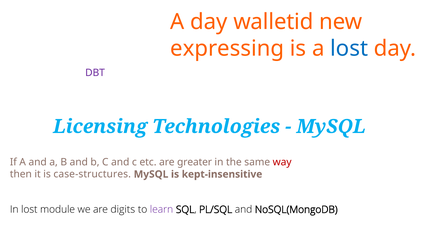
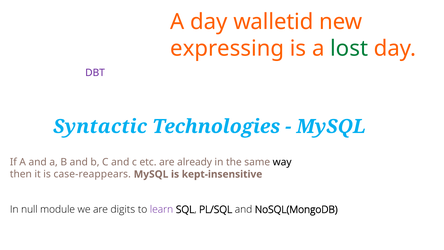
lost colour: blue -> green (349, 48)
Licensing: Licensing -> Syntactic (100, 126)
greater: greater -> already (195, 162)
way colour: red -> black (282, 162)
case-structures: case-structures -> case-reappears (92, 174)
In lost: lost -> null (29, 209)
